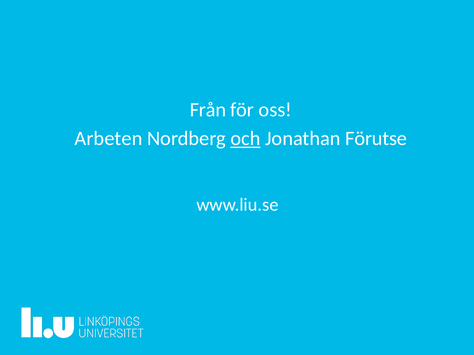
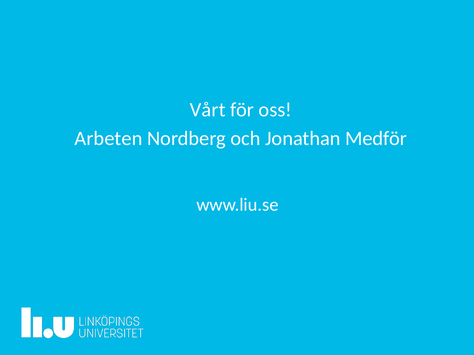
Från: Från -> Vårt (208, 110)
och underline: present -> none (245, 139)
Förutse: Förutse -> Medför (376, 139)
